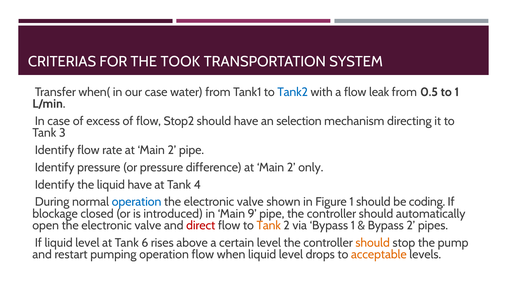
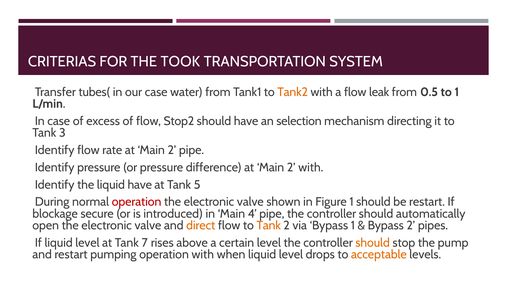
when(: when( -> tubes( (94, 92)
Tank2 colour: blue -> orange (293, 92)
2 only: only -> with (311, 167)
4: 4 -> 5 (197, 185)
operation colour: blue -> red (137, 202)
be coding: coding -> restart (427, 202)
closed: closed -> secure (97, 214)
9: 9 -> 4 (252, 214)
direct colour: red -> orange (201, 225)
6: 6 -> 7 (145, 243)
operation flow: flow -> with (203, 255)
